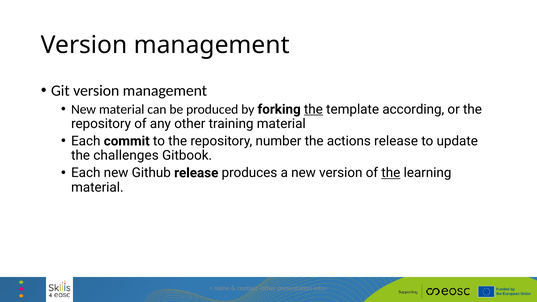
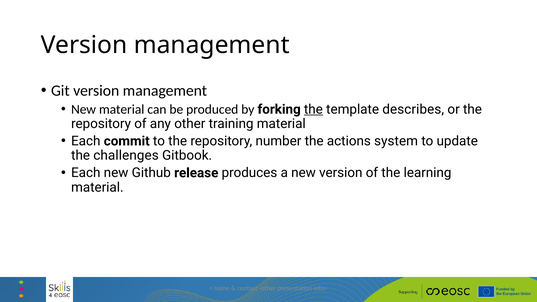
according: according -> describes (413, 109)
actions release: release -> system (396, 141)
the underline: present -> none (391, 173)
